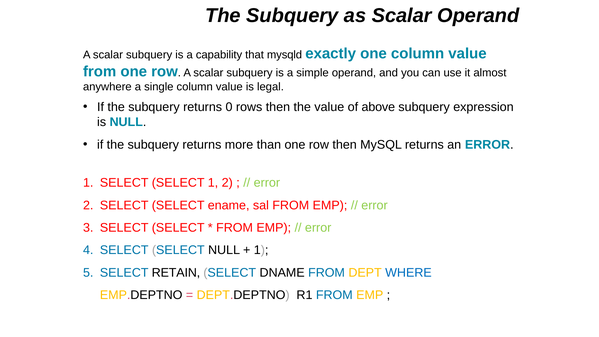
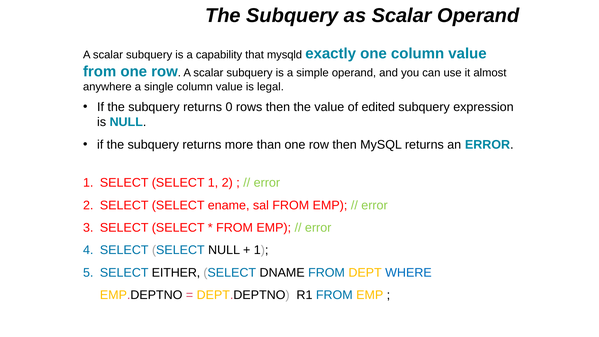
above: above -> edited (378, 107)
RETAIN: RETAIN -> EITHER (176, 273)
